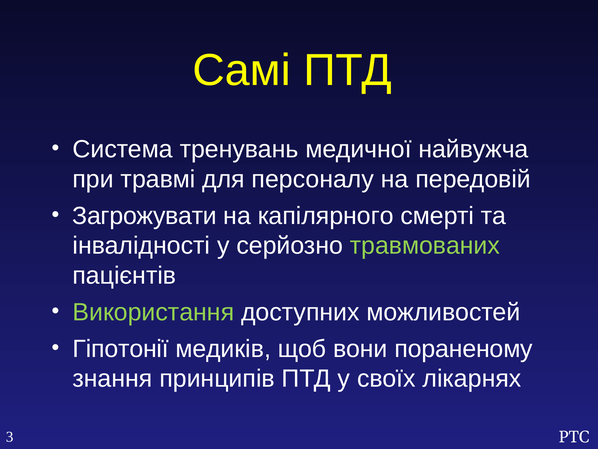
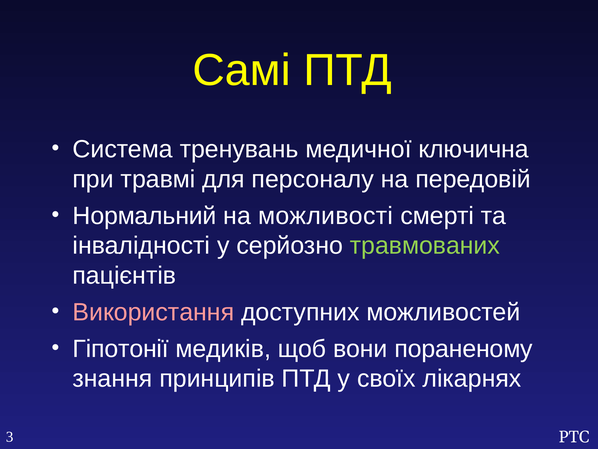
найвужча: найвужча -> ключична (474, 149)
Загрожувати: Загрожувати -> Нормальний (145, 216)
капілярного: капілярного -> можливості (326, 216)
Використання colour: light green -> pink (153, 312)
